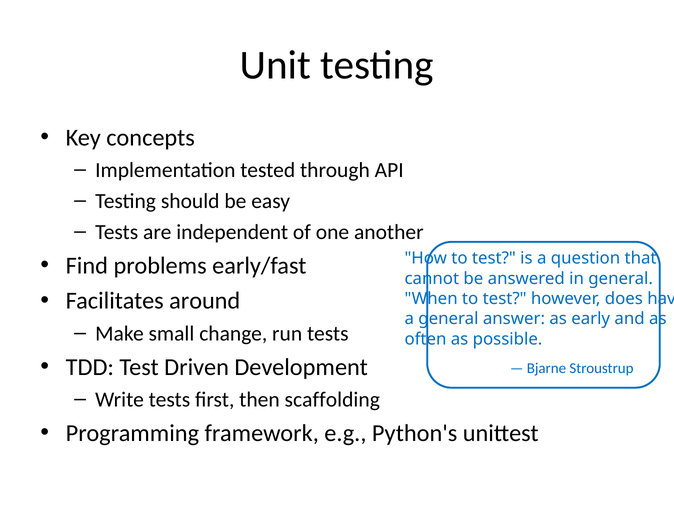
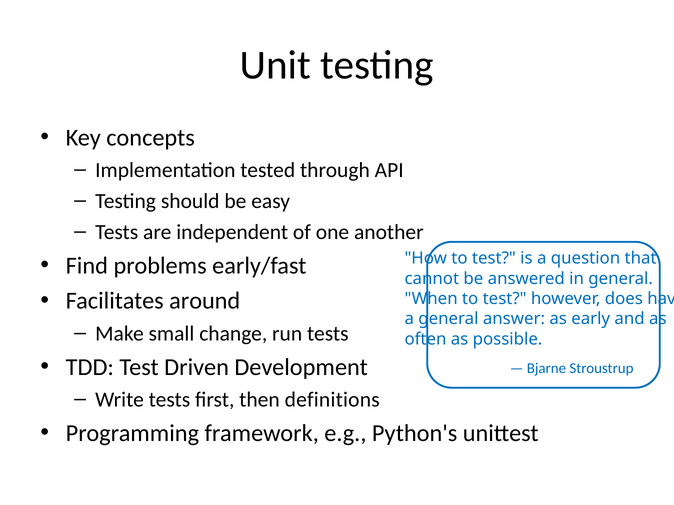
scaffolding: scaffolding -> definitions (332, 400)
